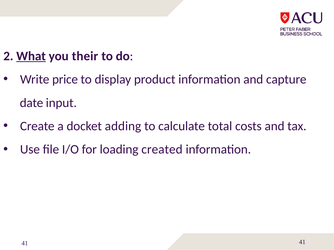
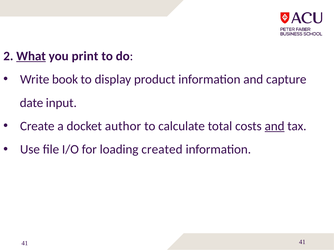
their: their -> print (85, 56)
price: price -> book (65, 80)
adding: adding -> author (123, 126)
and underline: none -> present (275, 126)
